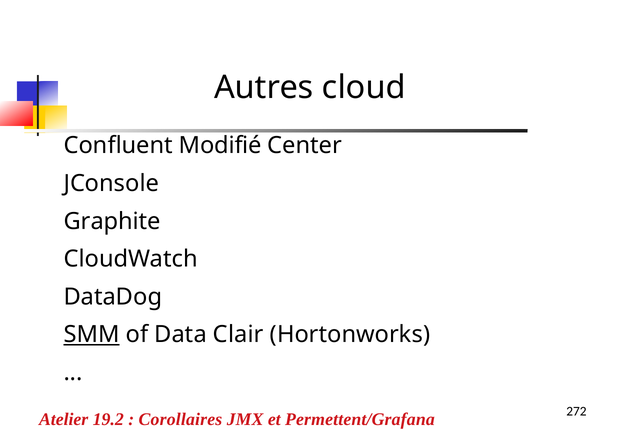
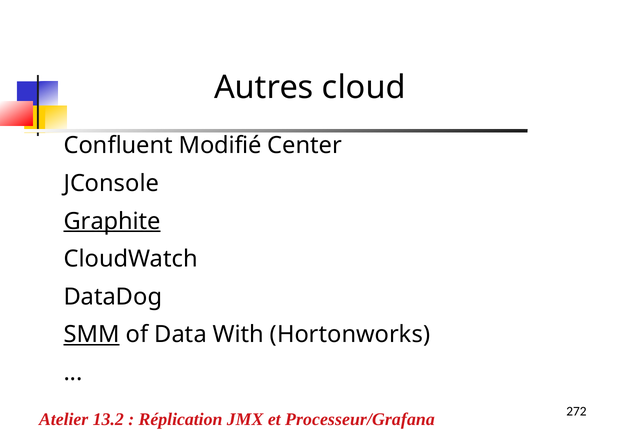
Graphite underline: none -> present (112, 221)
Clair: Clair -> With (238, 335)
19.2: 19.2 -> 13.2 (108, 420)
Corollaires: Corollaires -> Réplication (181, 420)
Permettent/Grafana: Permettent/Grafana -> Processeur/Grafana (360, 420)
